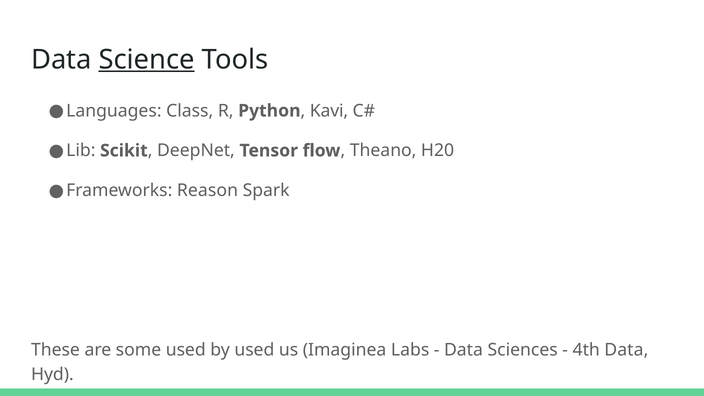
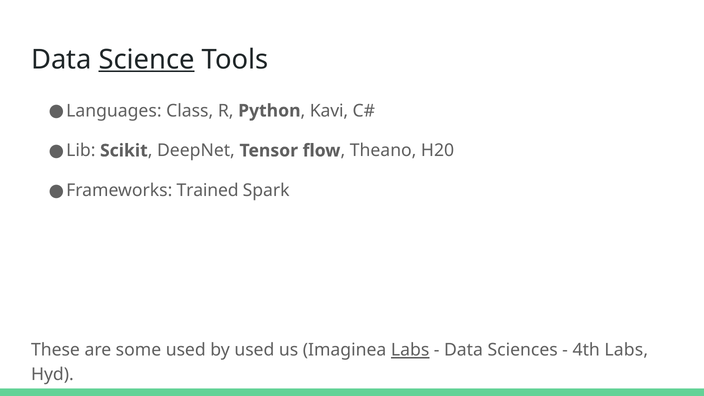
Reason: Reason -> Trained (208, 191)
Labs underline: none -> present (410, 350)
4th Data: Data -> Labs (626, 350)
